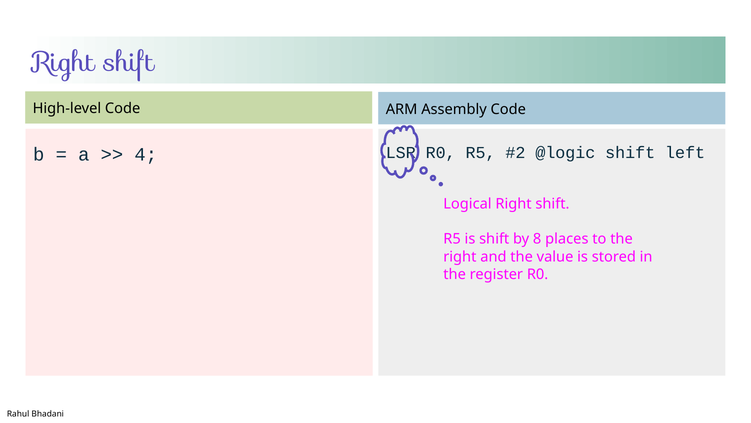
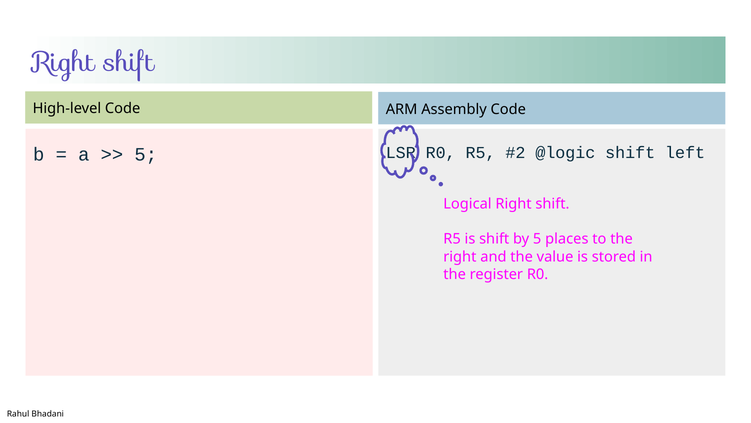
4: 4 -> 5 (146, 154)
by 8: 8 -> 5 (537, 239)
